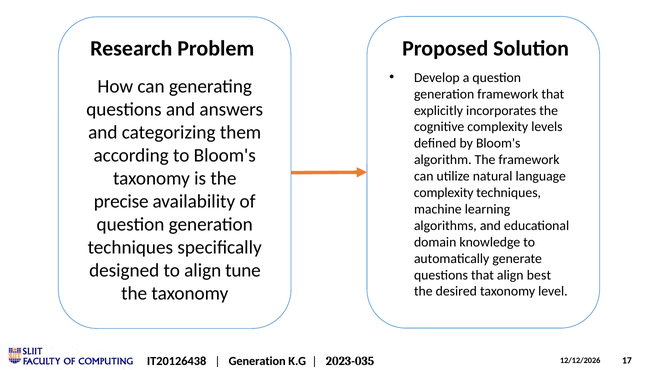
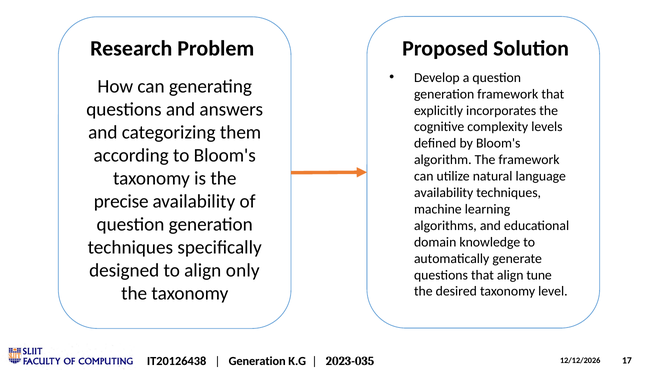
complexity: complexity -> availability (444, 193)
tune: tune -> only (243, 271)
best: best -> tune (539, 275)
